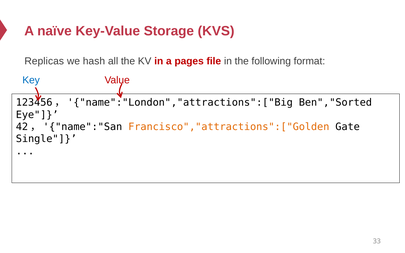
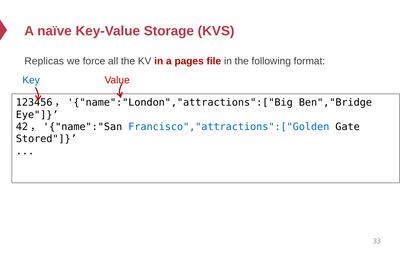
hash: hash -> force (94, 61)
Ben","Sorted: Ben","Sorted -> Ben","Bridge (335, 103)
Francisco","attractions":["Golden colour: orange -> blue (229, 127)
Single: Single -> Stored (46, 139)
